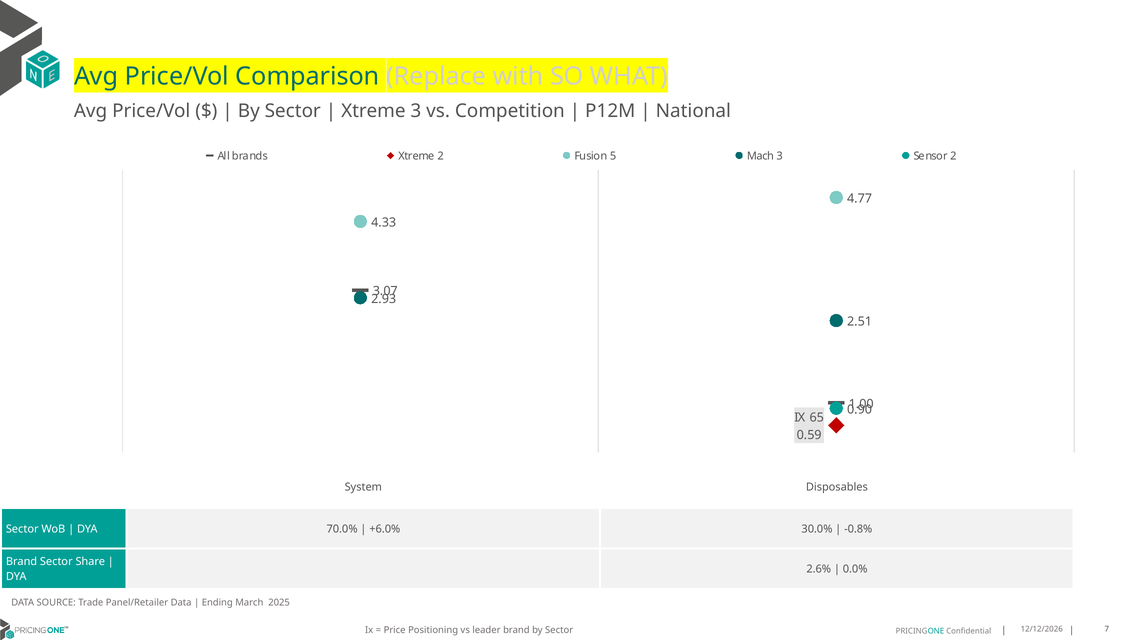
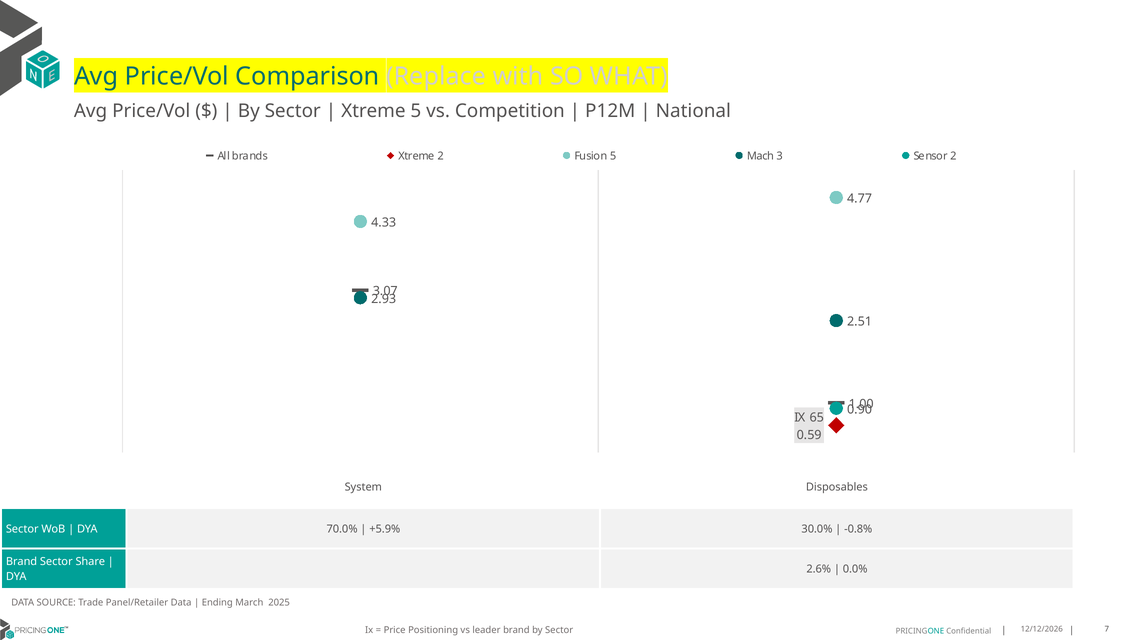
Xtreme 3: 3 -> 5 (416, 111)
+6.0%: +6.0% -> +5.9% (385, 529)
